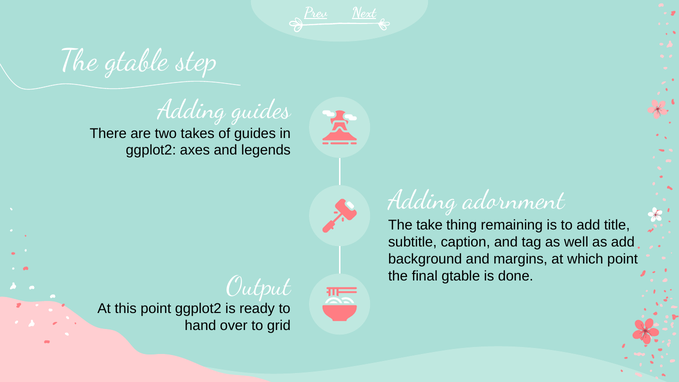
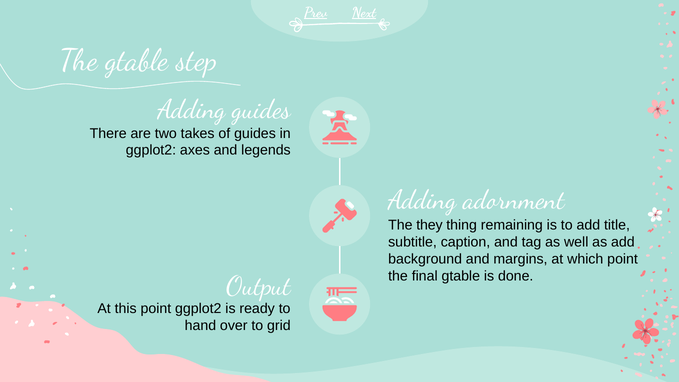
take: take -> they (429, 225)
